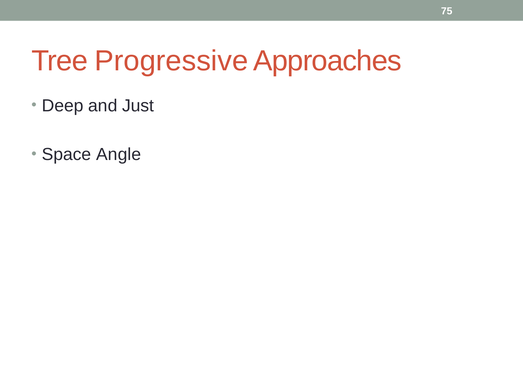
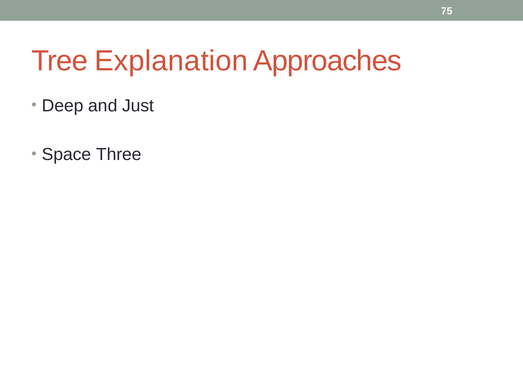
Progressive: Progressive -> Explanation (171, 61)
Angle: Angle -> Three (119, 155)
